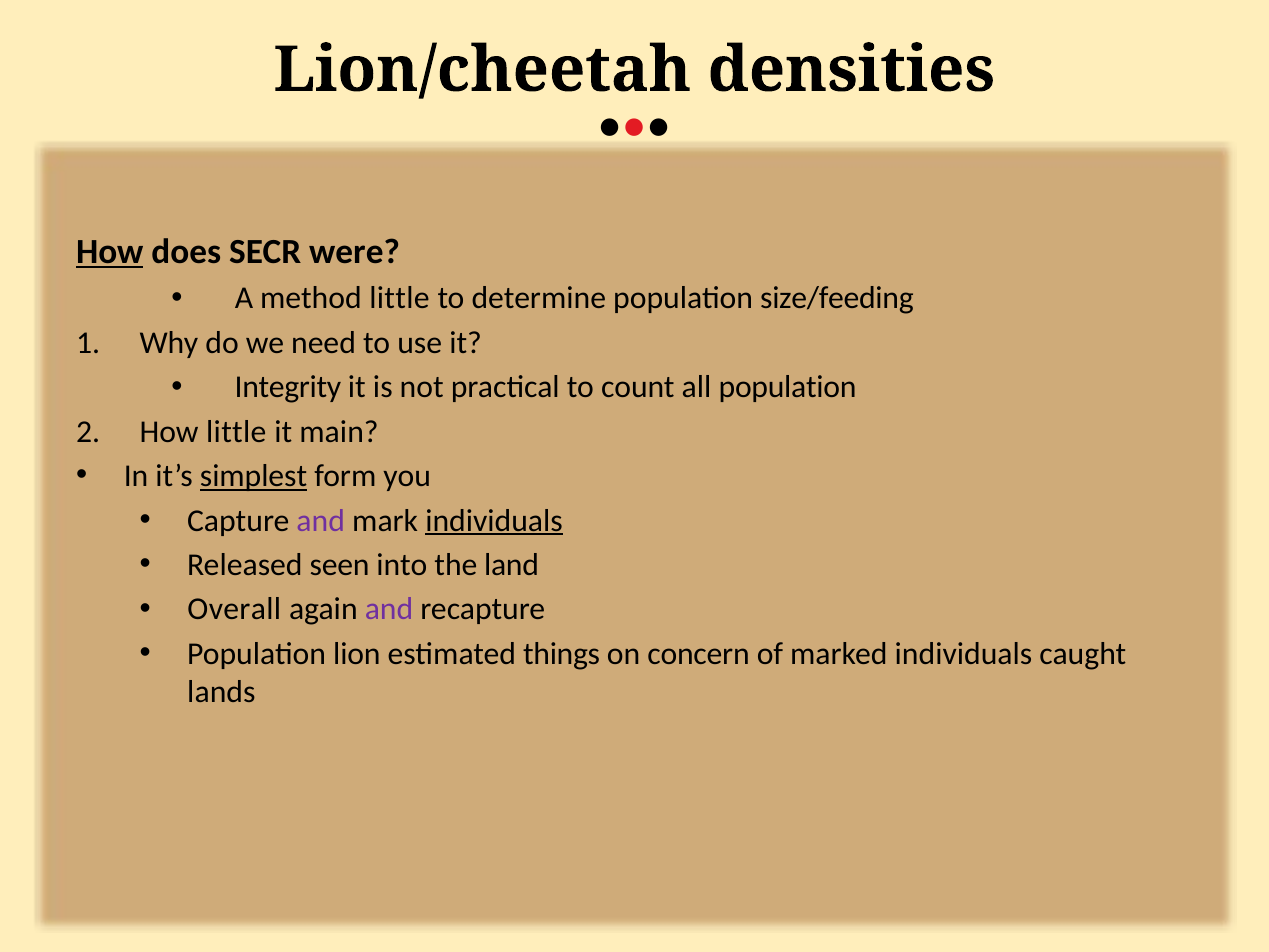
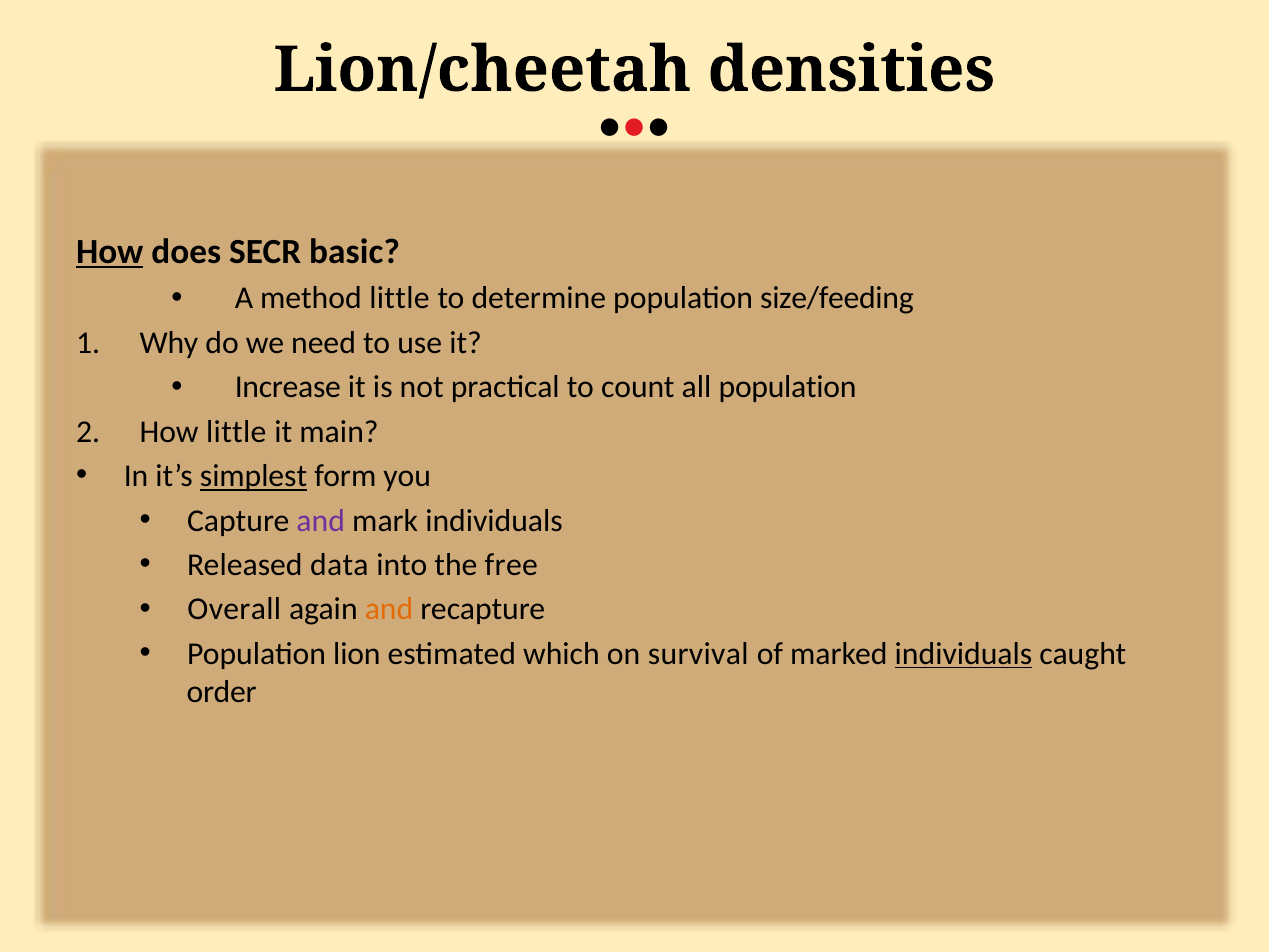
were: were -> basic (354, 252)
Integrity: Integrity -> Increase (288, 387)
individuals underline: present -> none (494, 520)
seen: seen -> data (339, 565)
land: land -> free (511, 565)
and colour: purple -> orange (389, 609)
things: things -> which (561, 654)
concern: concern -> survival (698, 654)
individuals underline: none -> present (964, 654)
lands: lands -> order (222, 692)
